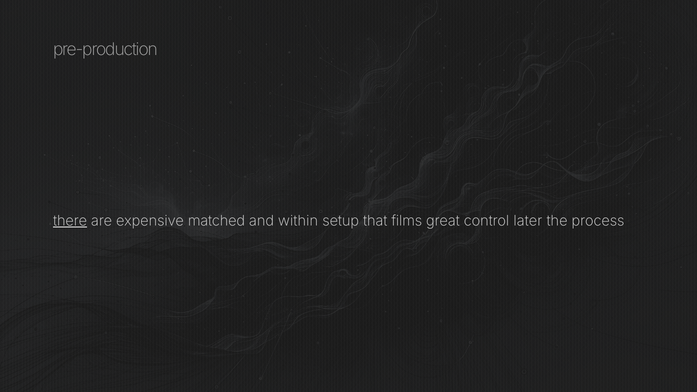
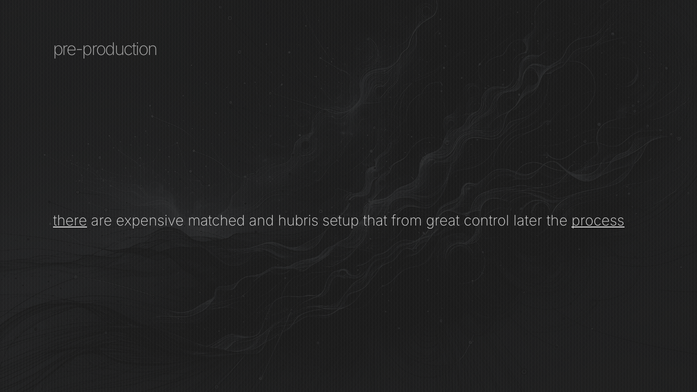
within: within -> hubris (298, 221)
films: films -> from (407, 221)
process underline: none -> present (598, 221)
